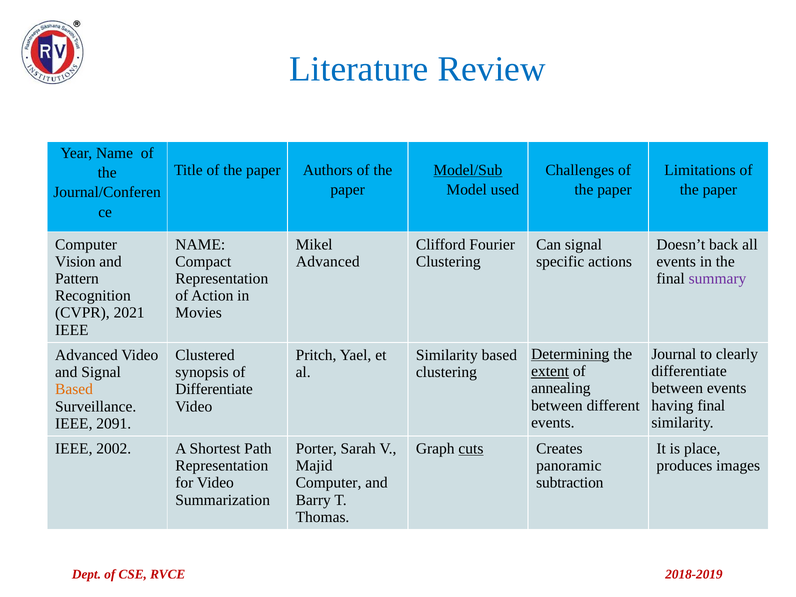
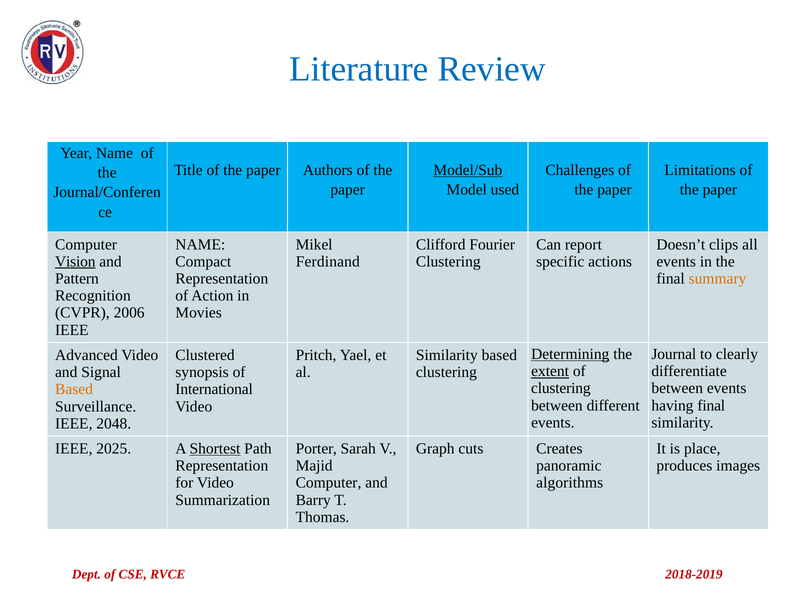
Can signal: signal -> report (583, 244)
back: back -> clips (724, 244)
Vision underline: none -> present (75, 262)
Advanced: Advanced -> Ferdinand (328, 262)
summary colour: purple -> orange (718, 279)
2021: 2021 -> 2006 (129, 313)
annealing: annealing -> clustering (561, 388)
Differentiate: Differentiate -> International (214, 389)
2091: 2091 -> 2048 (114, 424)
2002: 2002 -> 2025 (114, 449)
Shortest underline: none -> present (215, 449)
cuts underline: present -> none (471, 449)
subtraction: subtraction -> algorithms (570, 483)
